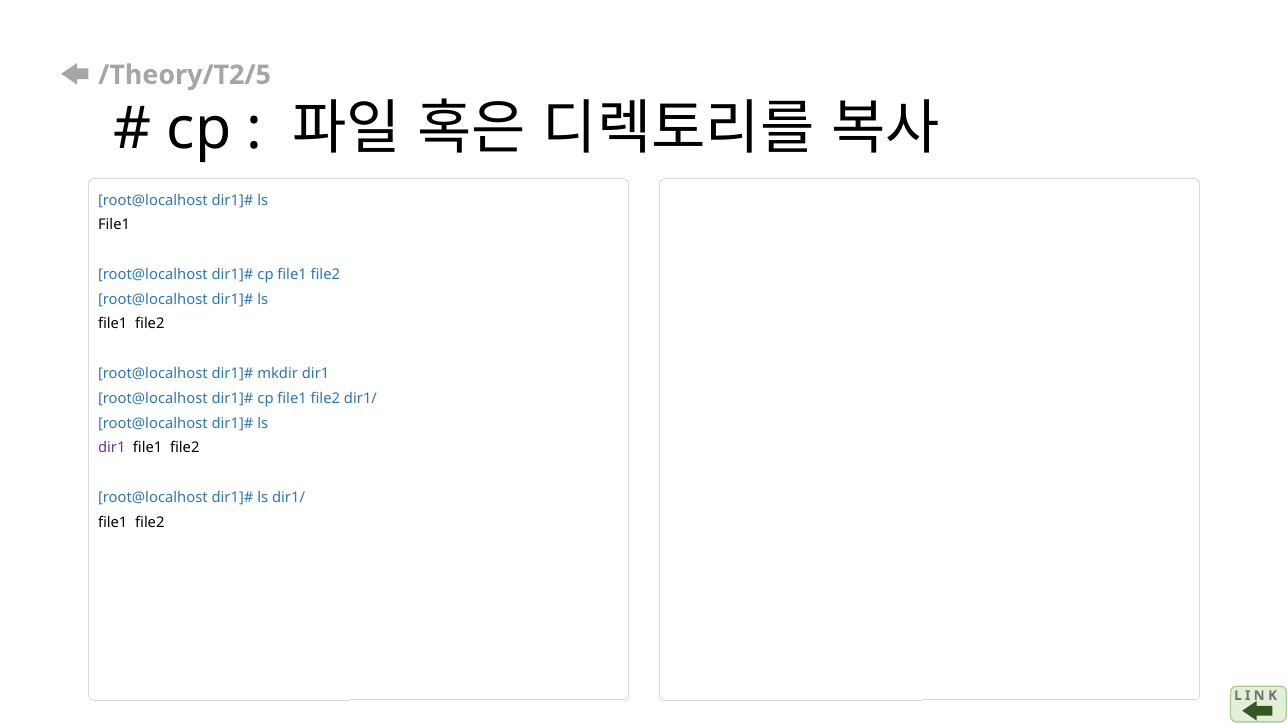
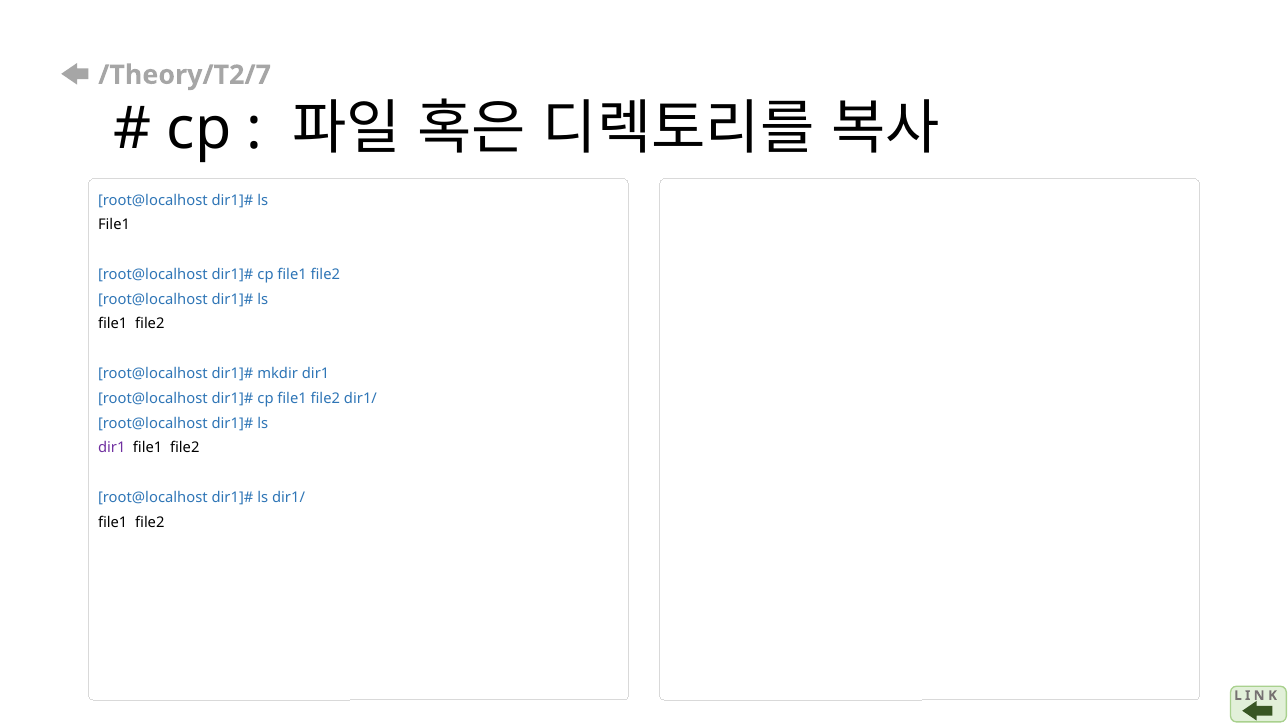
/Theory/T2/5: /Theory/T2/5 -> /Theory/T2/7 (185, 75)
